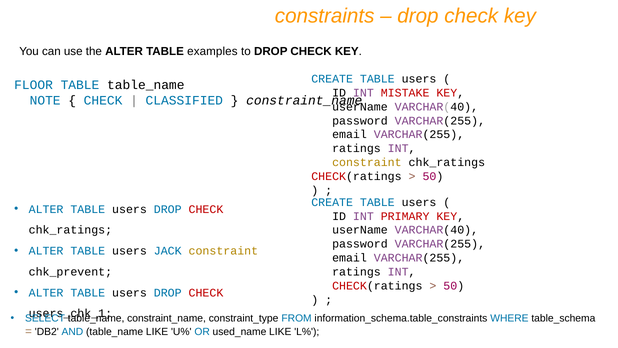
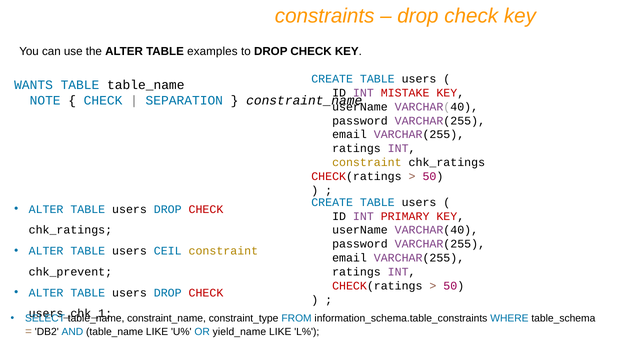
FLOOR: FLOOR -> WANTS (34, 85)
CLASSIFIED: CLASSIFIED -> SEPARATION (184, 100)
JACK: JACK -> CEIL (168, 251)
used_name: used_name -> yield_name (239, 332)
